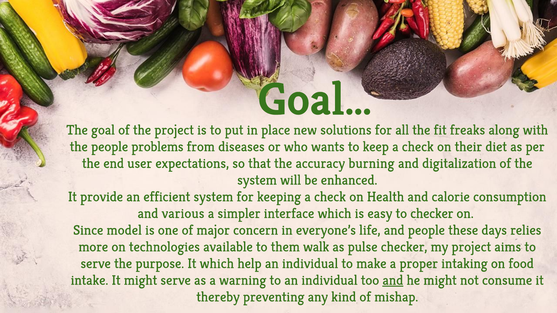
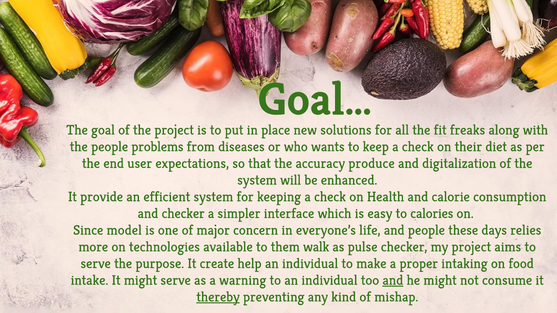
burning: burning -> produce (372, 164)
and various: various -> checker (183, 214)
to checker: checker -> calories (432, 214)
It which: which -> create (217, 264)
thereby underline: none -> present (218, 297)
